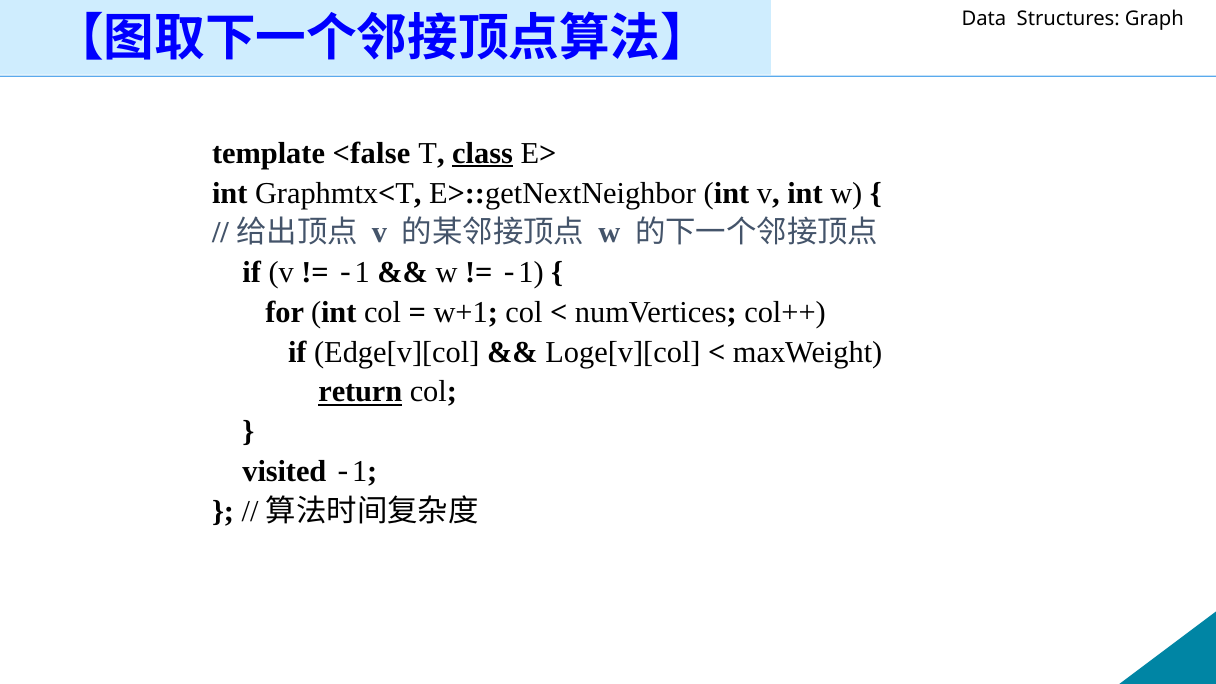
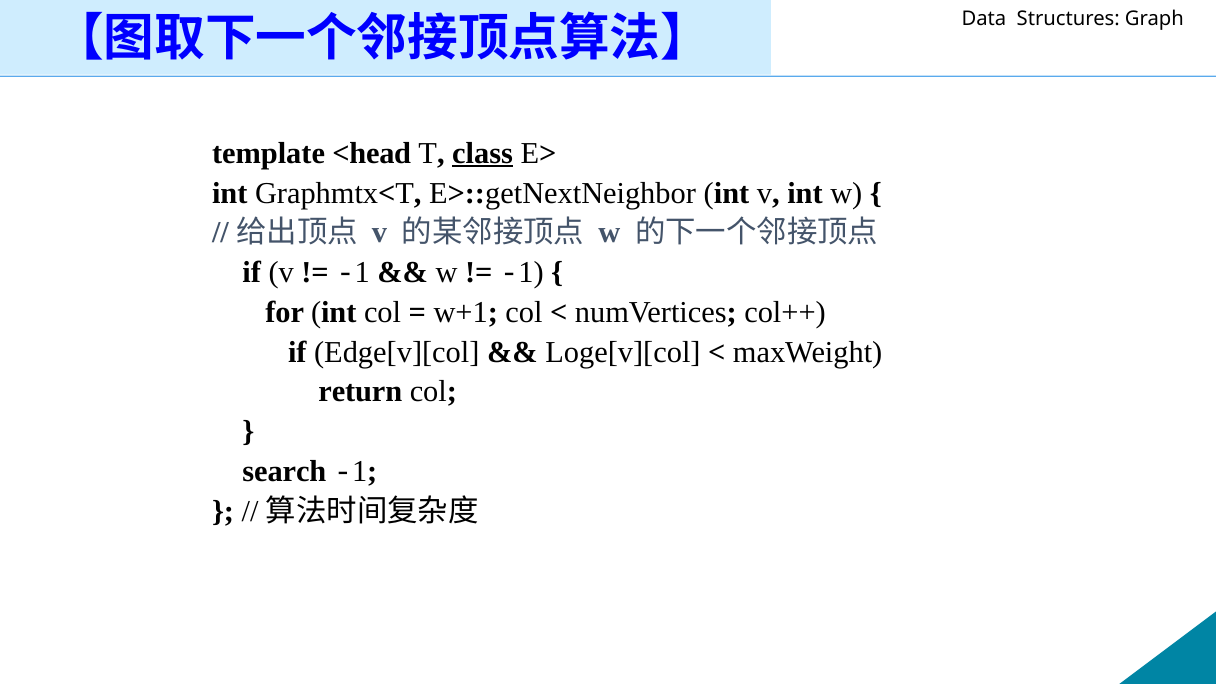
<false: <false -> <head (372, 153)
return underline: present -> none (360, 392)
visited: visited -> search (284, 471)
